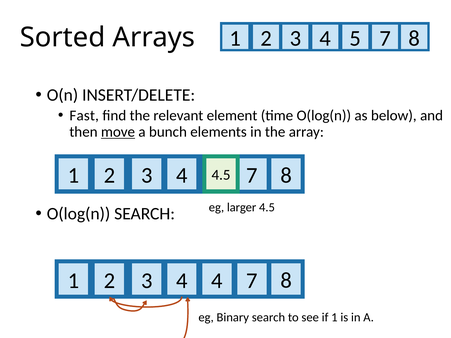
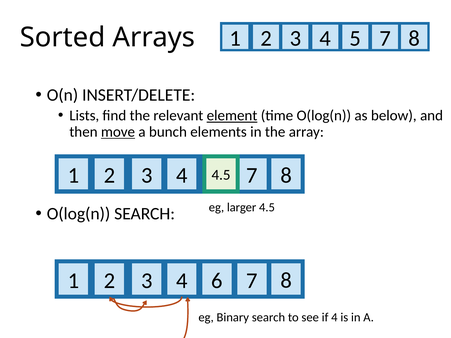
Fast: Fast -> Lists (84, 116)
element underline: none -> present (232, 116)
4: 4 -> 6 (217, 281)
if 1: 1 -> 4 (334, 318)
